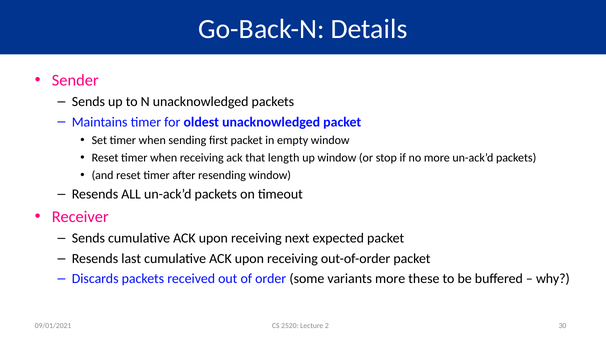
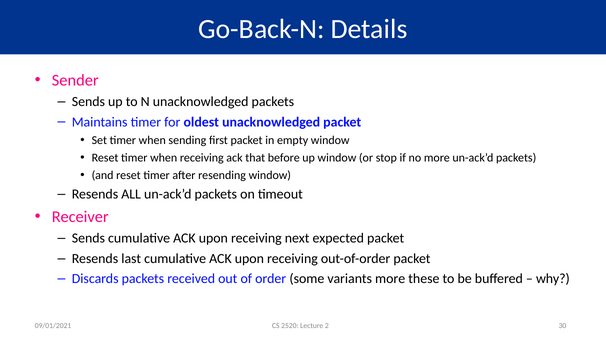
length: length -> before (284, 158)
